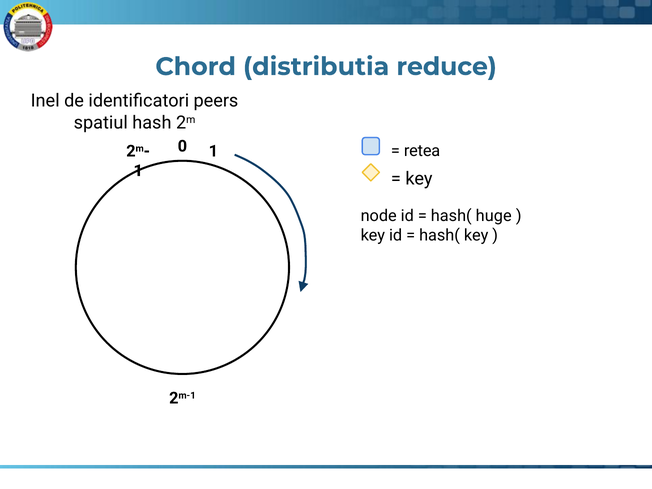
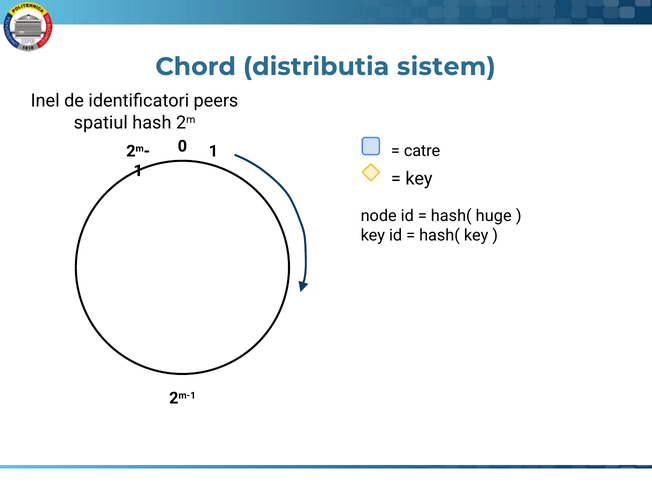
reduce: reduce -> sistem (446, 67)
retea: retea -> catre (422, 151)
